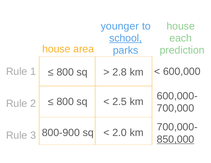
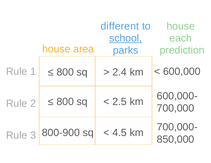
younger: younger -> different (120, 26)
2.8: 2.8 -> 2.4 (120, 72)
2.0: 2.0 -> 4.5 (120, 133)
850,000 underline: present -> none (175, 139)
